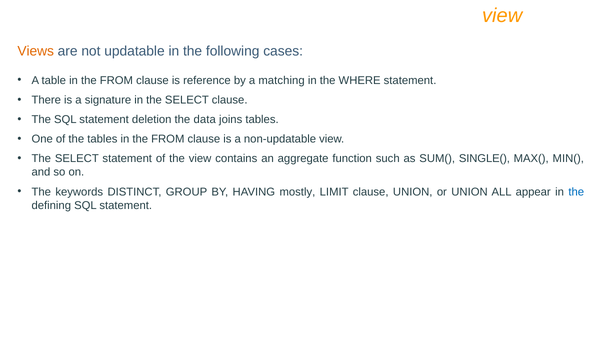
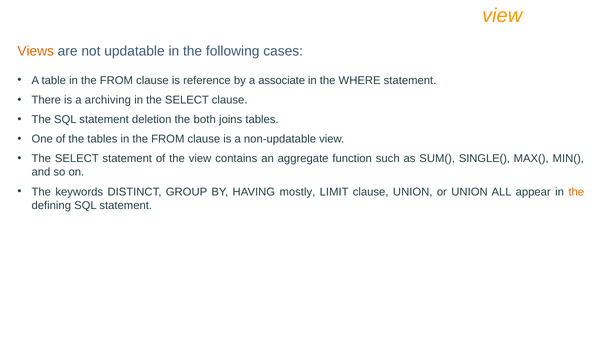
matching: matching -> associate (282, 80)
signature: signature -> archiving (108, 100)
data: data -> both (205, 119)
the colour: blue -> orange (576, 192)
